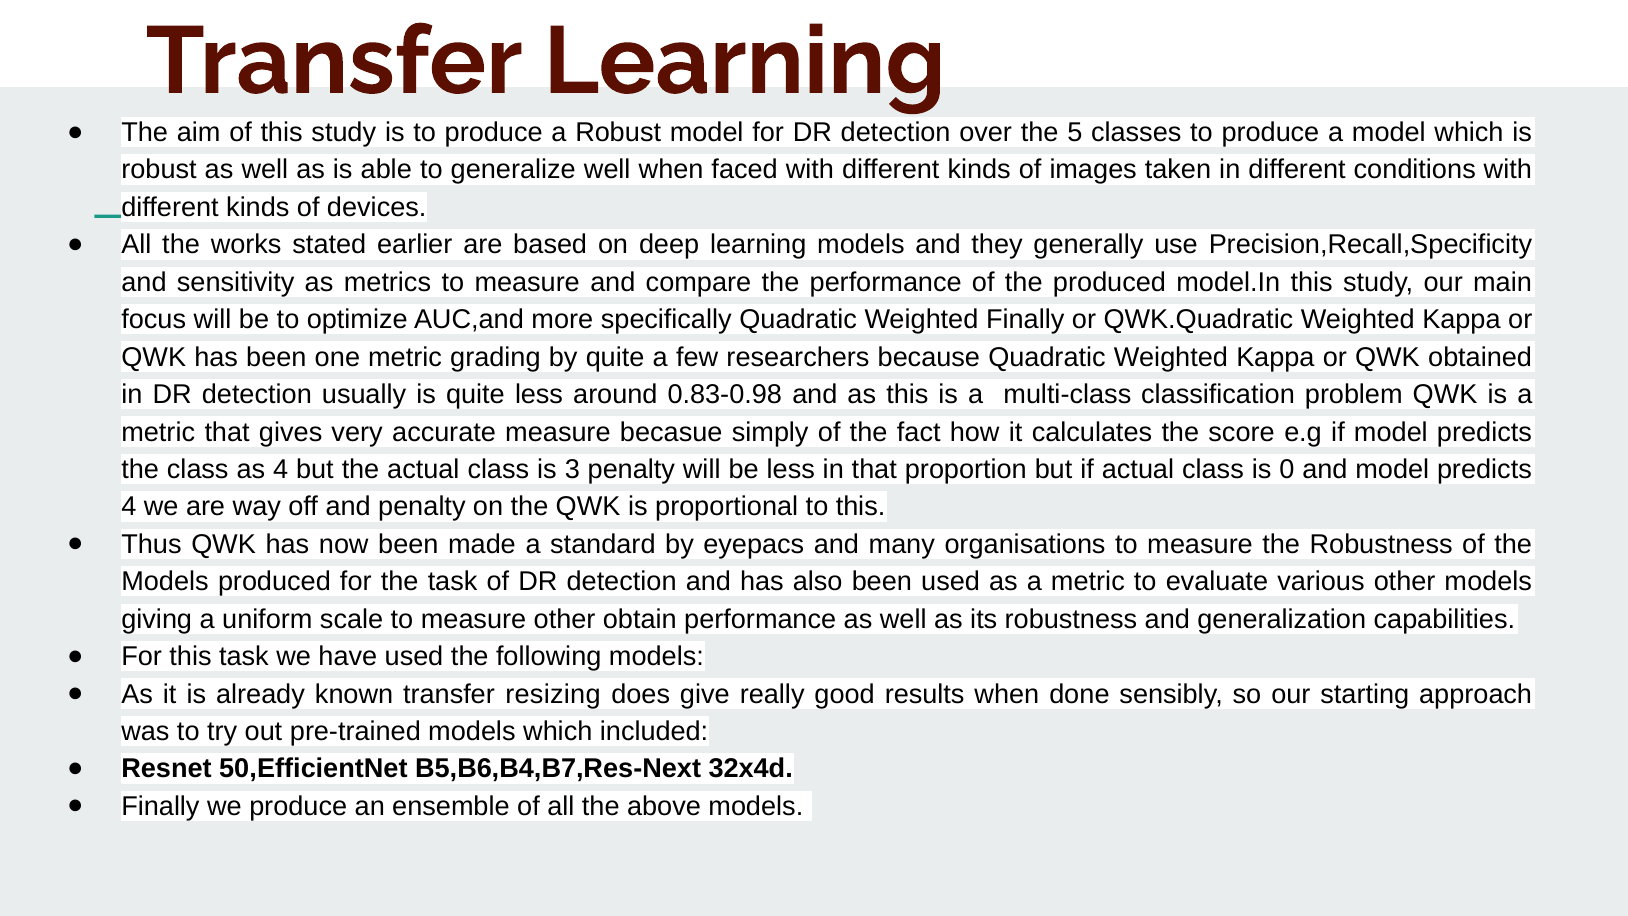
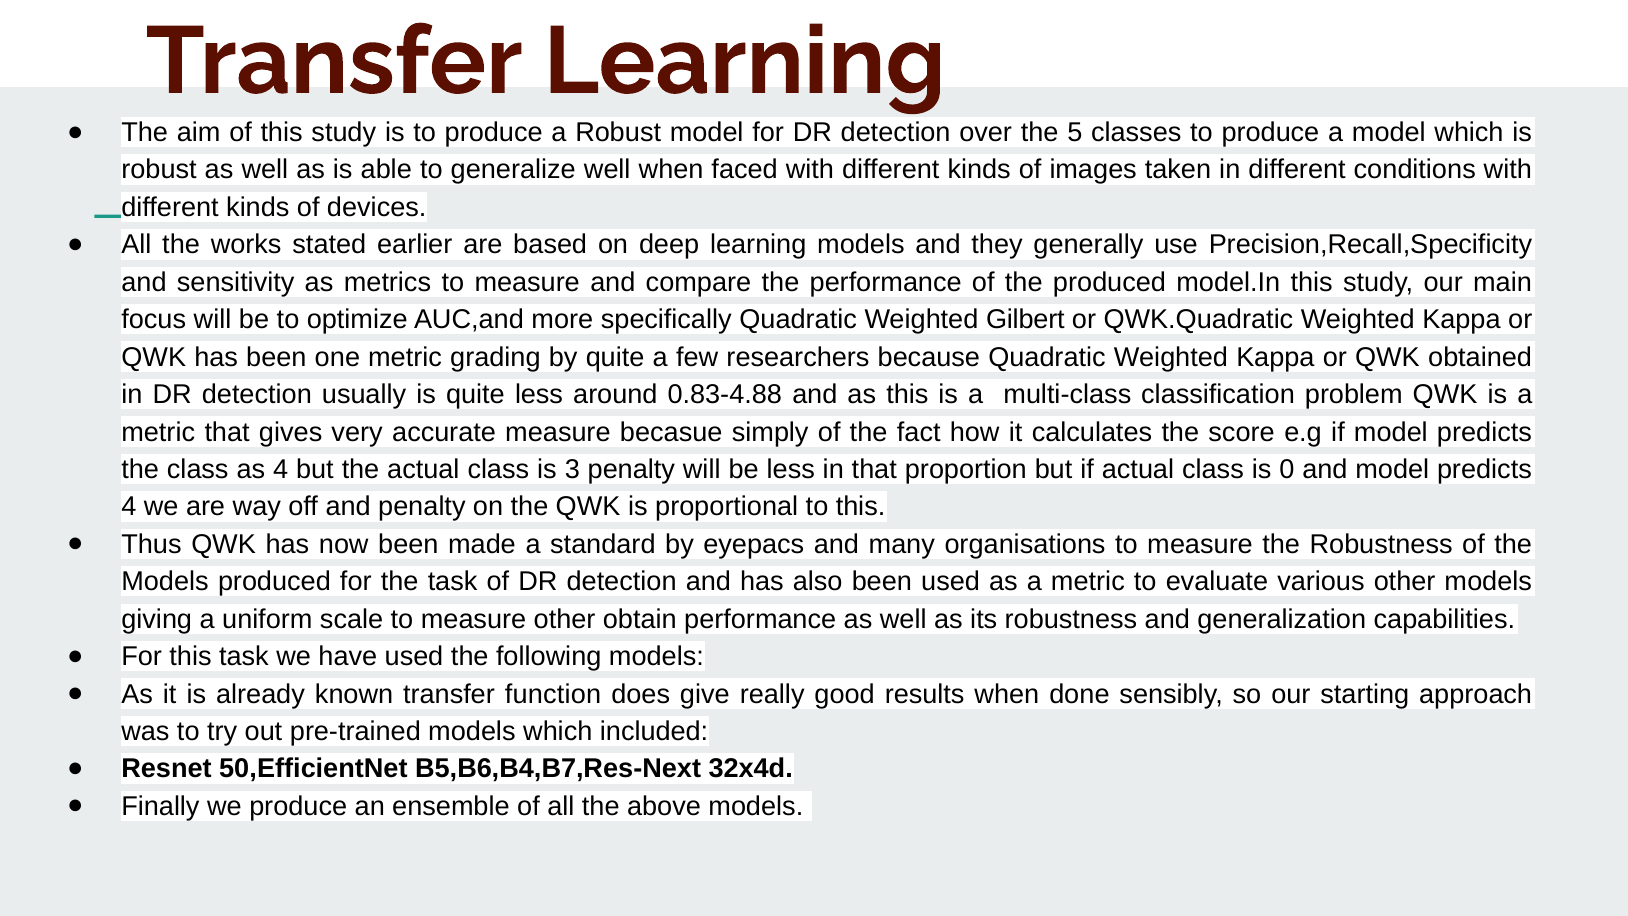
Weighted Finally: Finally -> Gilbert (1025, 320)
0.83-0.98: 0.83-0.98 -> 0.83-4.88 (725, 395)
resizing: resizing -> function (553, 694)
